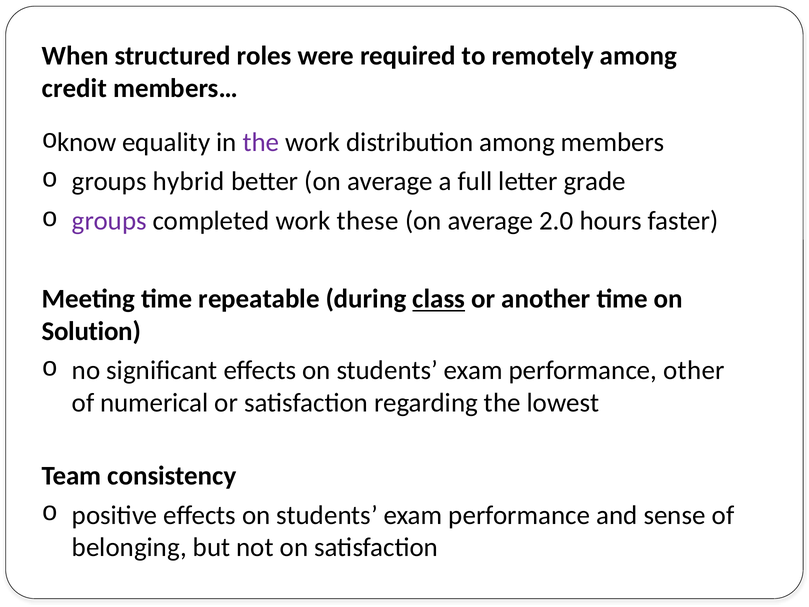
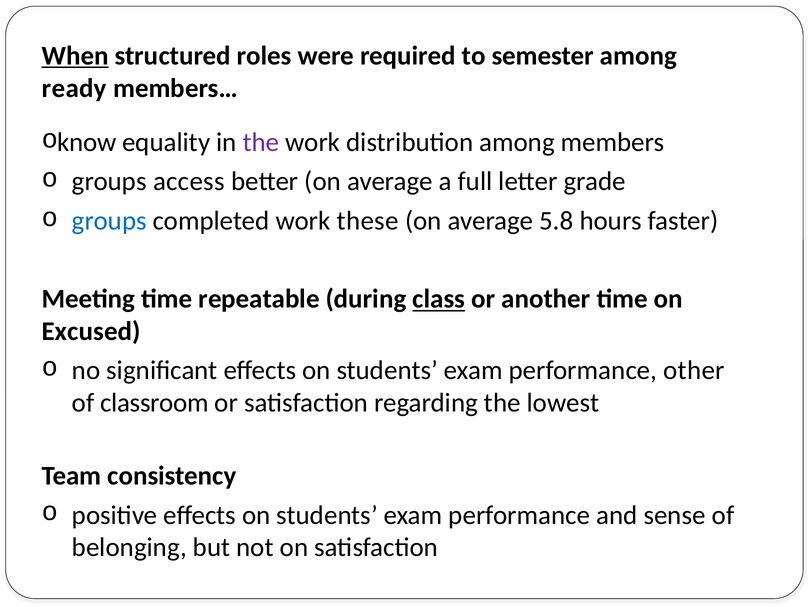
When underline: none -> present (75, 56)
remotely: remotely -> semester (543, 56)
credit: credit -> ready (74, 88)
hybrid: hybrid -> access (189, 181)
groups colour: purple -> blue (109, 221)
2.0: 2.0 -> 5.8 (556, 221)
Solution: Solution -> Excused (91, 331)
numerical: numerical -> classroom (154, 403)
